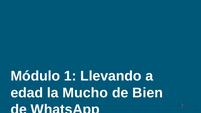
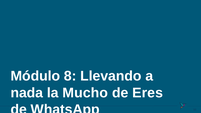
1: 1 -> 8 (70, 76)
edad: edad -> nada (27, 93)
Bien: Bien -> Eres (148, 93)
